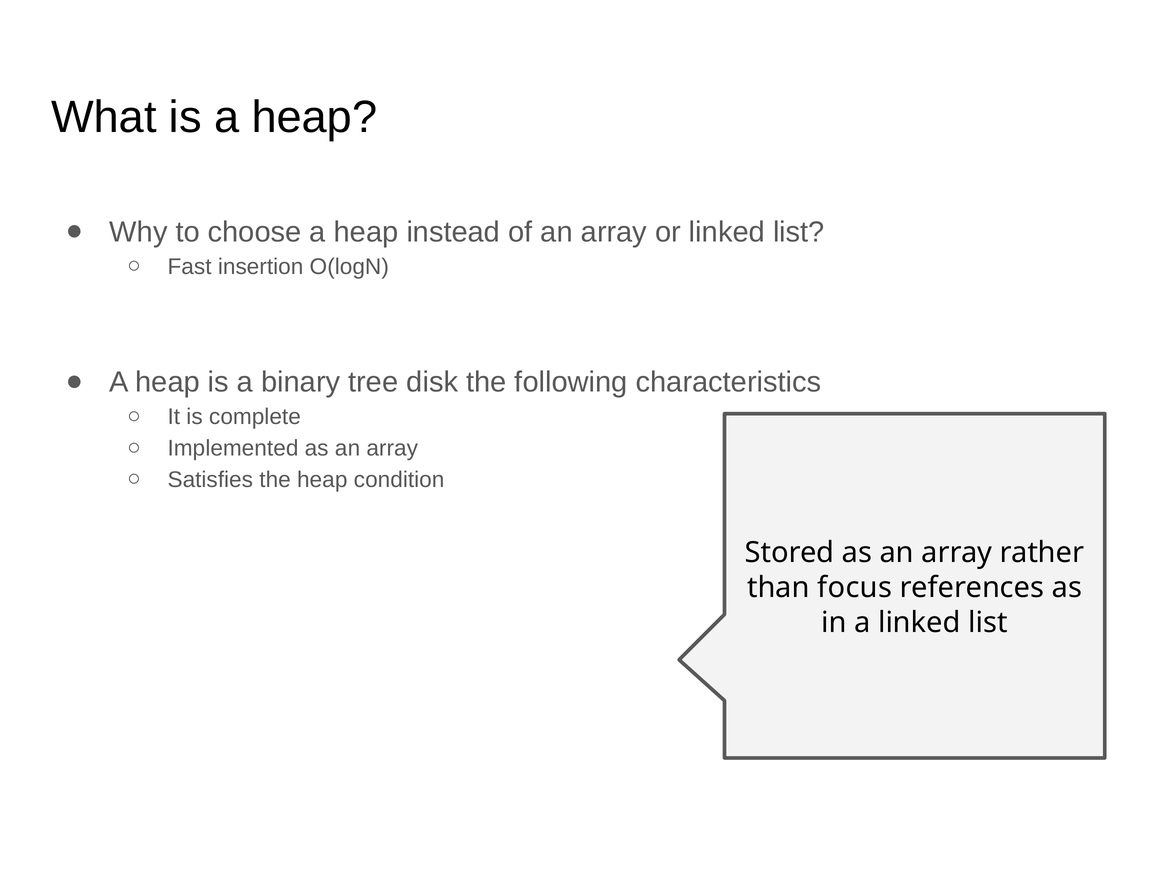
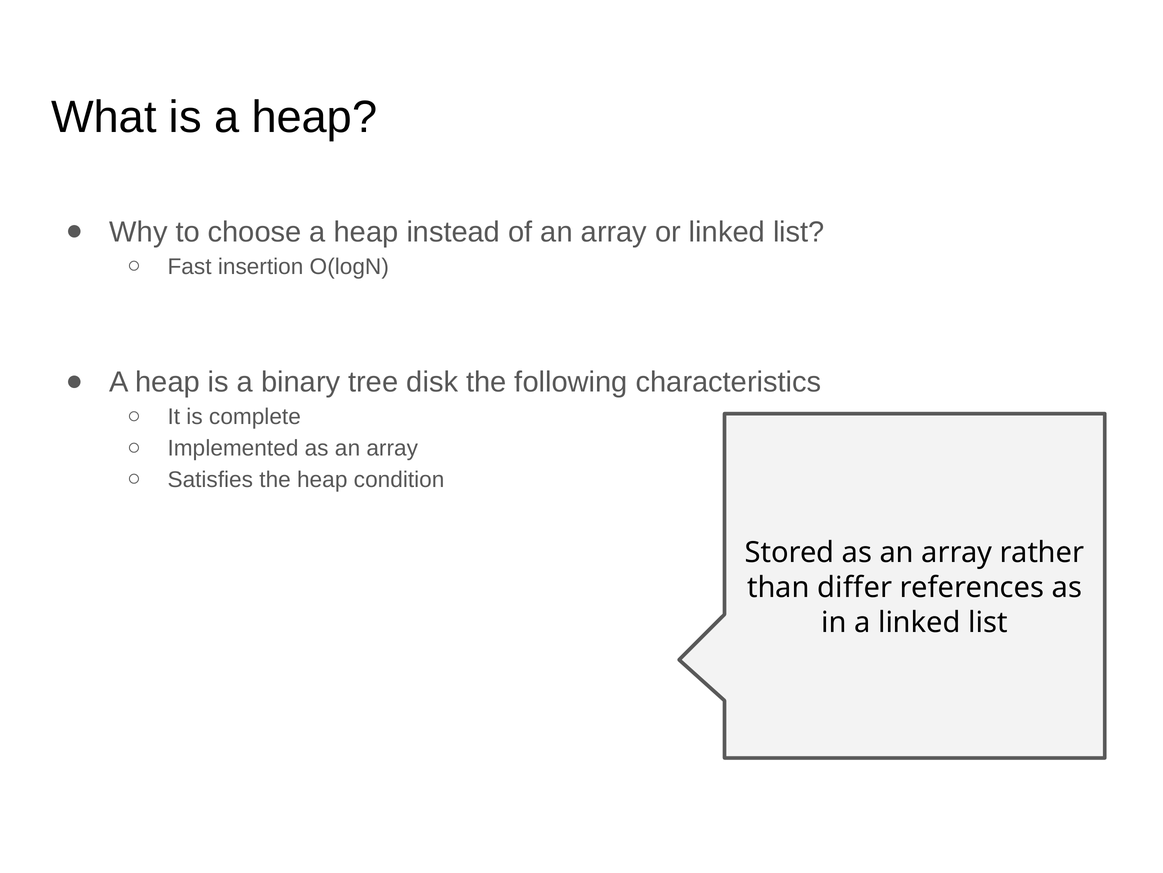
focus: focus -> differ (855, 587)
